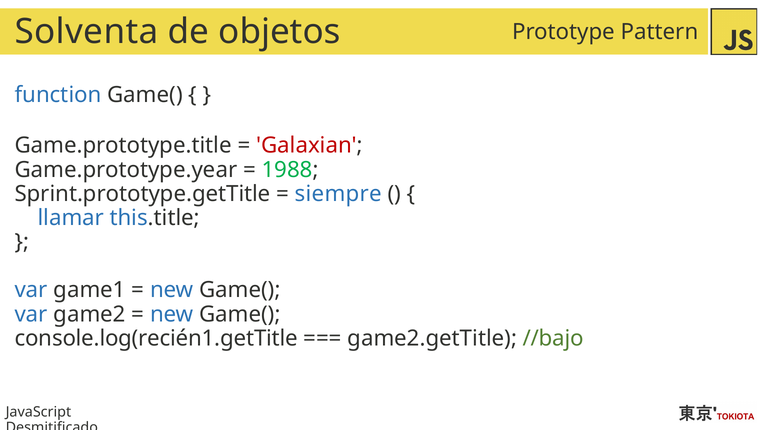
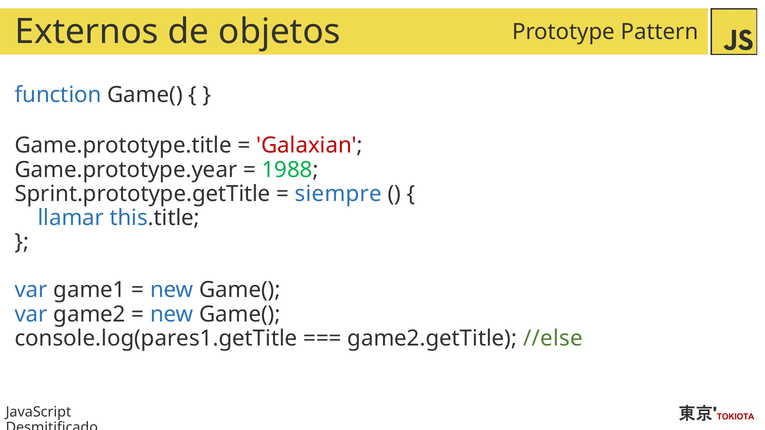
Solventa: Solventa -> Externos (87, 32)
console.log(recién1.getTitle: console.log(recién1.getTitle -> console.log(pares1.getTitle (156, 339)
//bajo: //bajo -> //else (553, 339)
